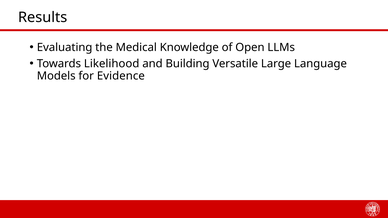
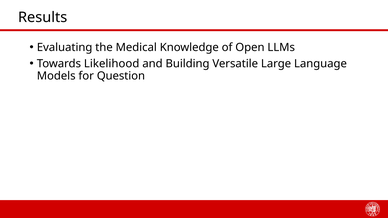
Evidence: Evidence -> Question (121, 76)
